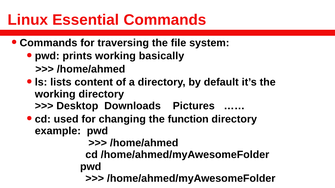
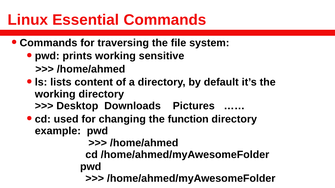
basically: basically -> sensitive (162, 56)
